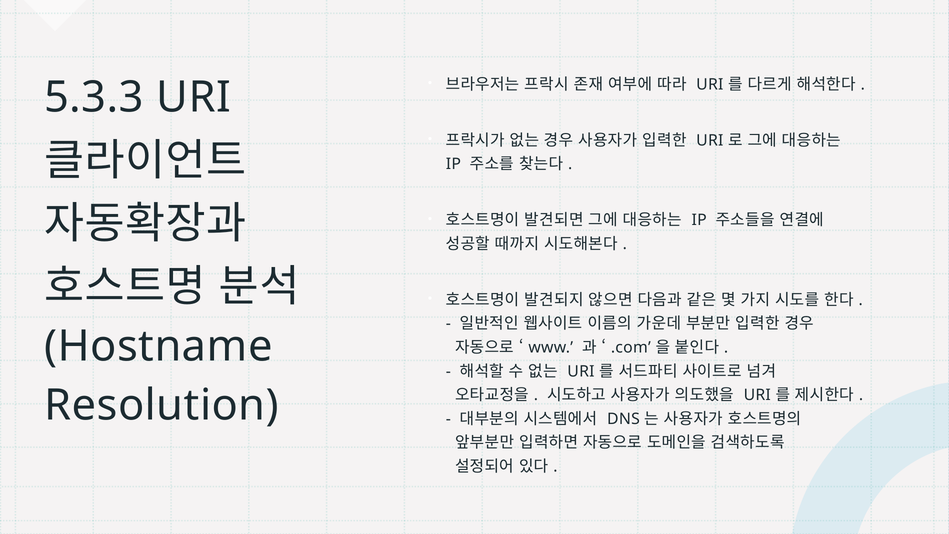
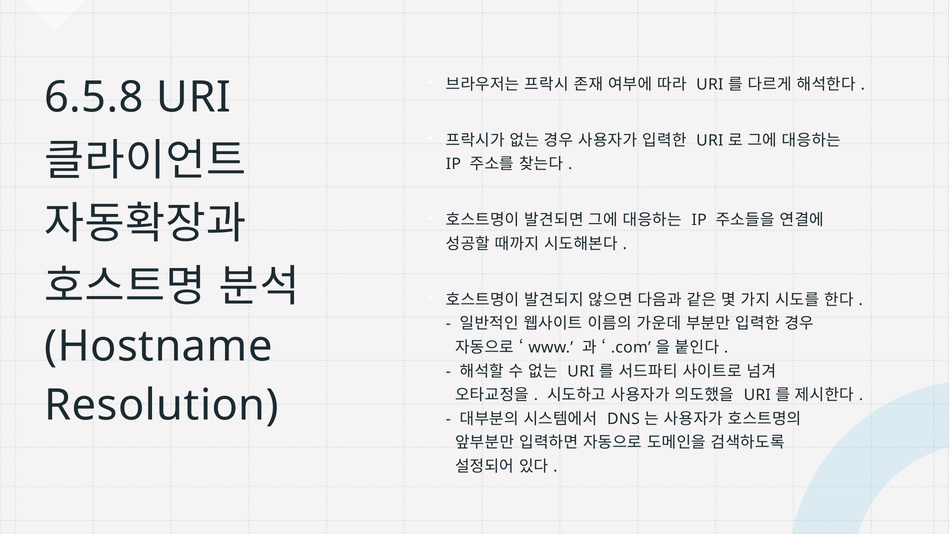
5.3.3: 5.3.3 -> 6.5.8 (94, 97)
